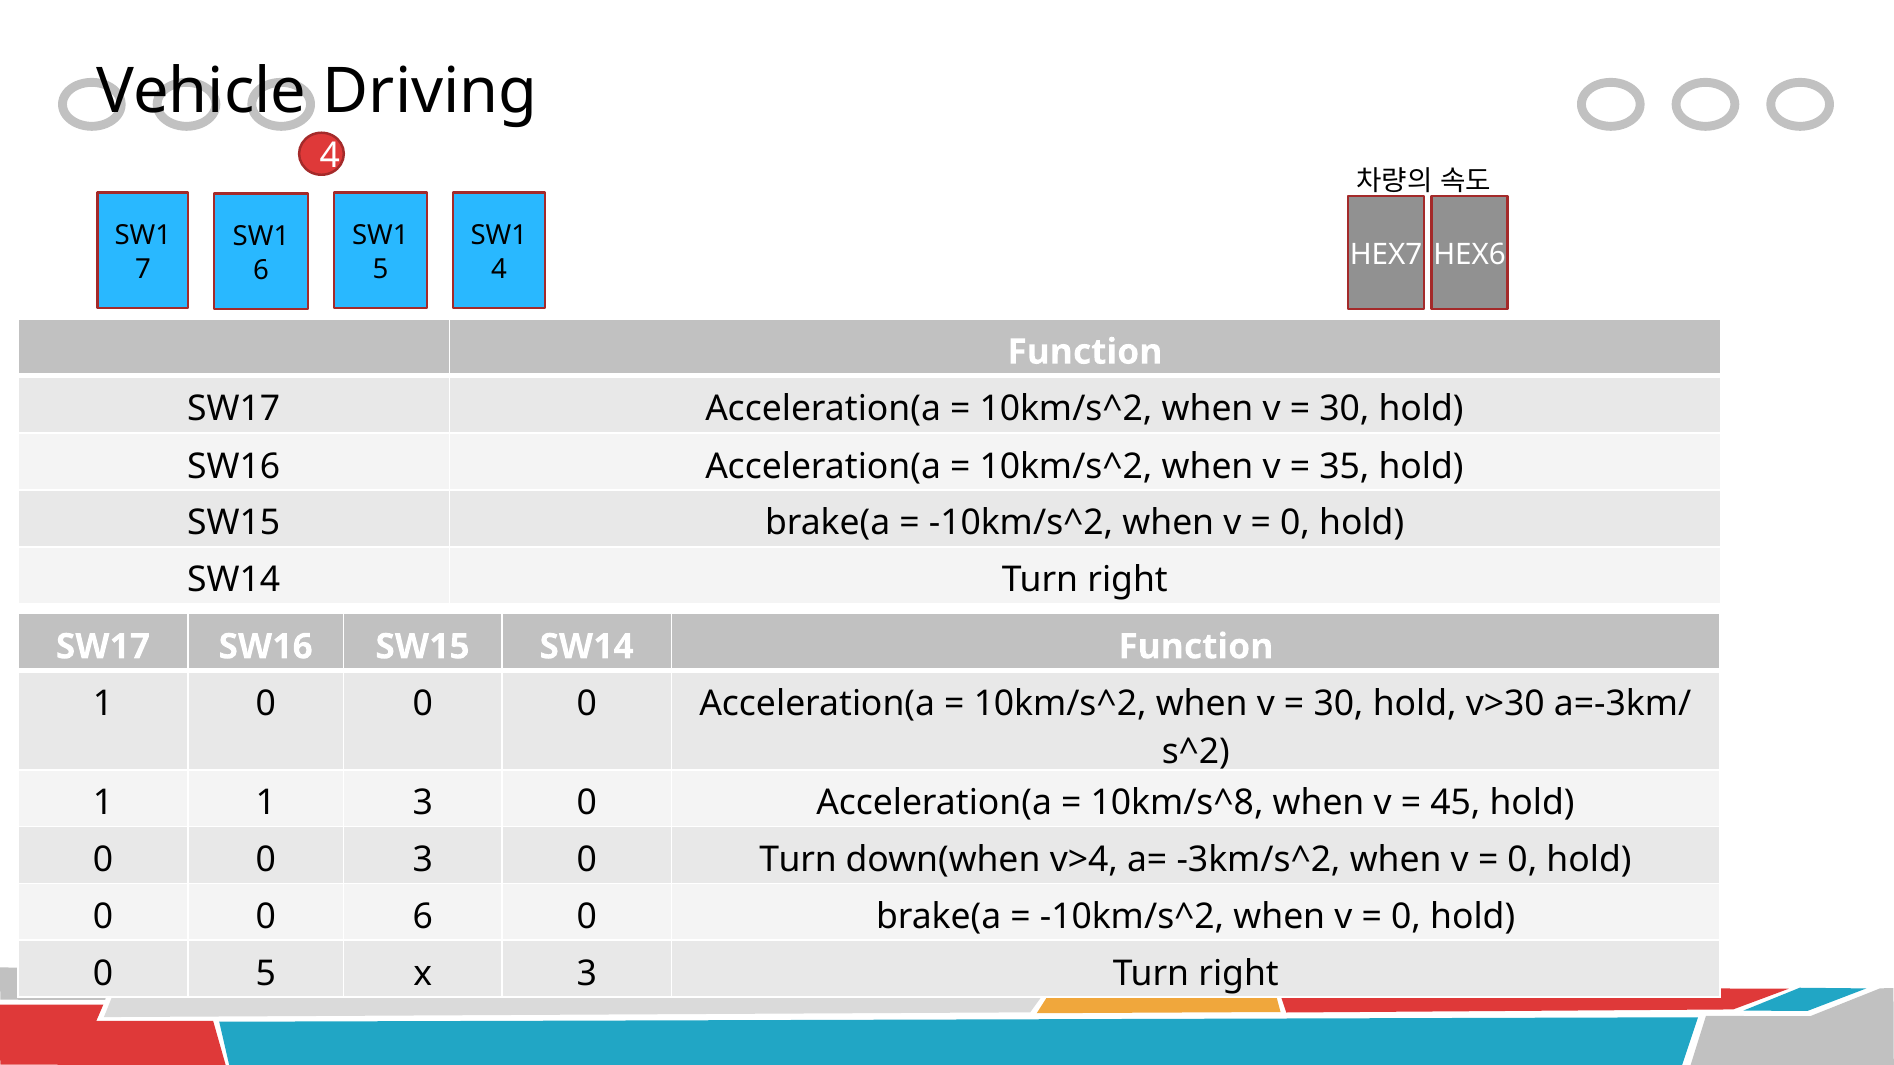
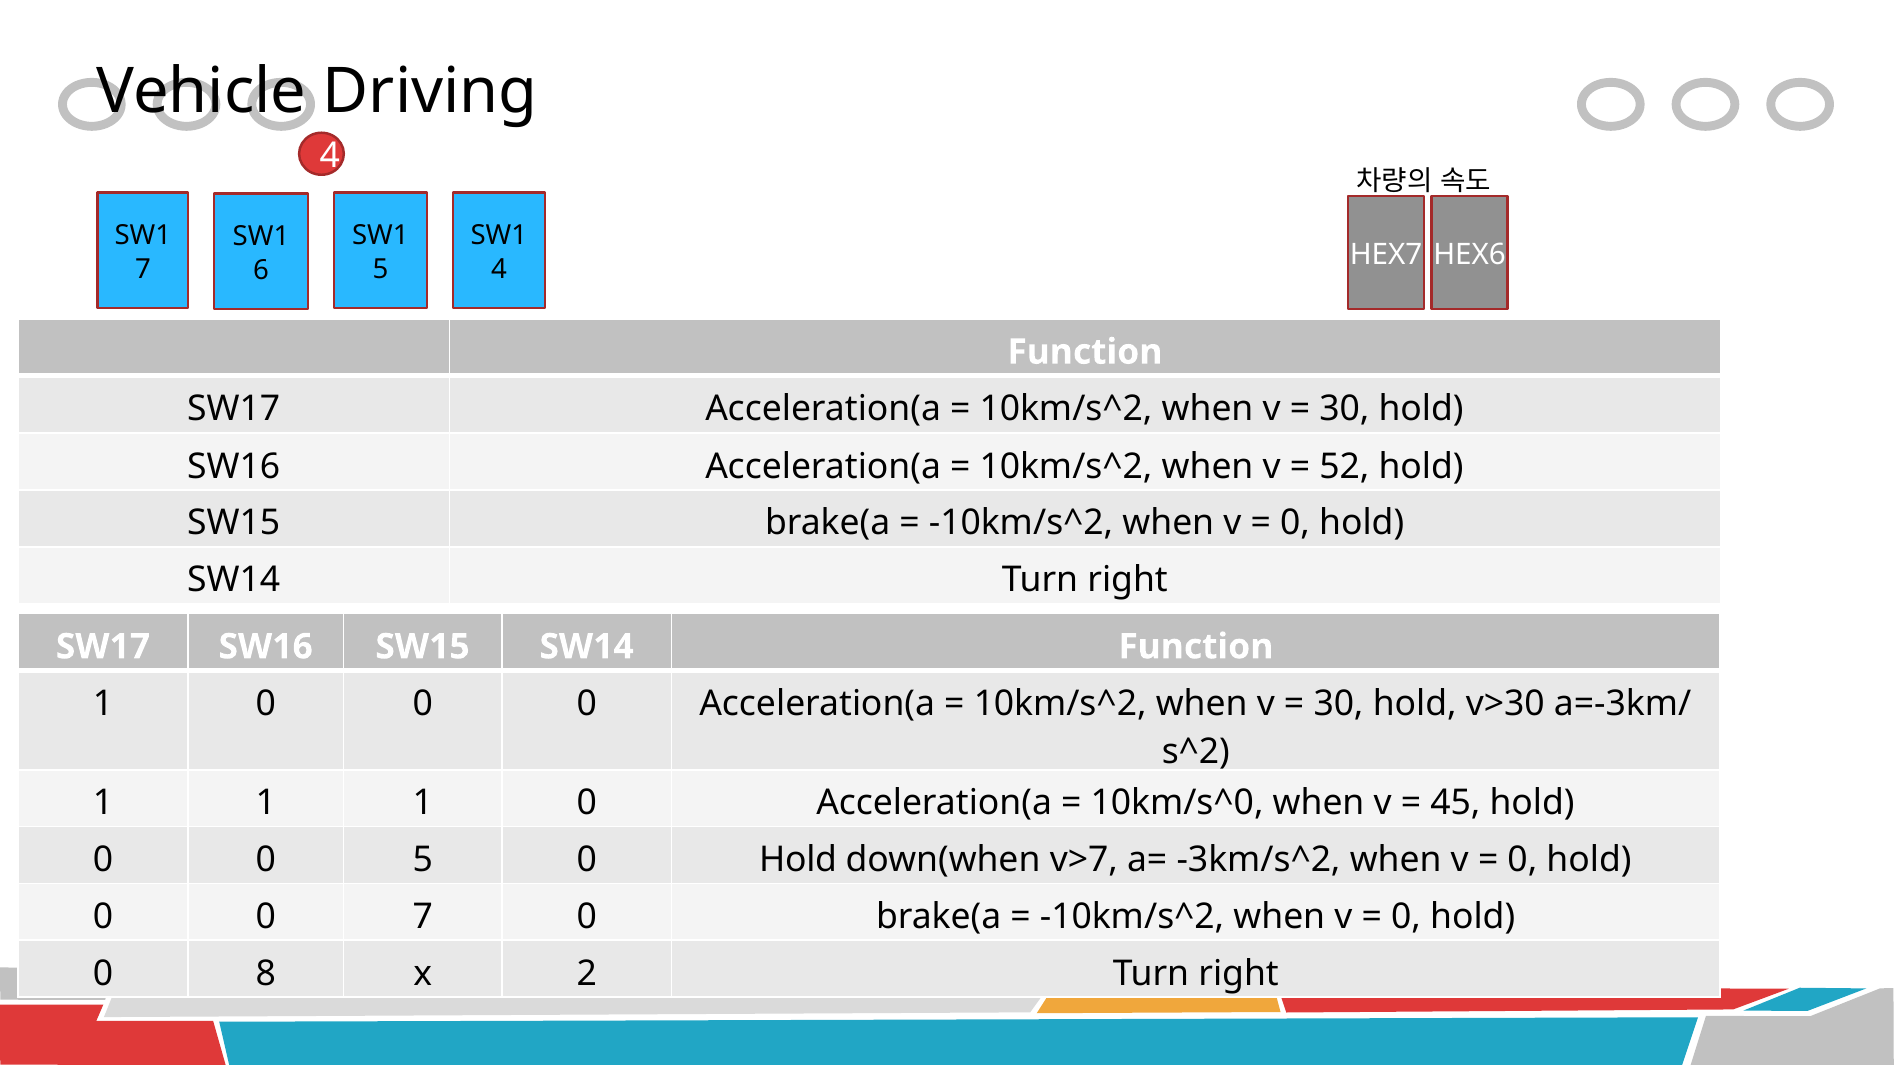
35: 35 -> 52 (1344, 466)
1 1 3: 3 -> 1 (423, 803)
10km/s^8: 10km/s^8 -> 10km/s^0 (1177, 803)
0 3: 3 -> 5 (423, 860)
Turn: Turn -> Hold (798, 860)
v>4: v>4 -> v>7 (1084, 860)
0 6: 6 -> 7 (423, 917)
0 5: 5 -> 8 (266, 974)
x 3: 3 -> 2 (587, 974)
